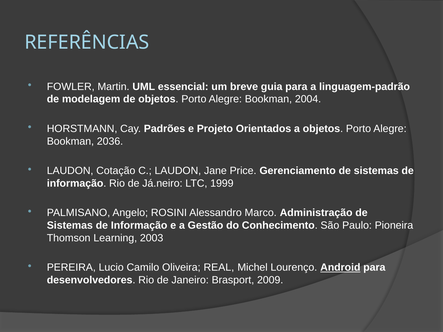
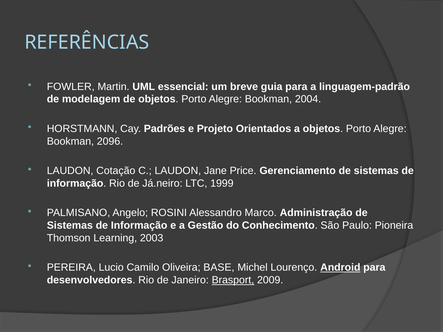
2036: 2036 -> 2096 (110, 141)
REAL: REAL -> BASE (219, 268)
Brasport underline: none -> present (233, 280)
